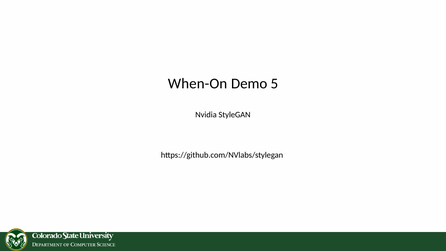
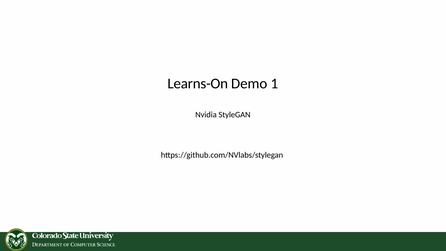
When-On: When-On -> Learns-On (198, 83)
5: 5 -> 1 (274, 83)
